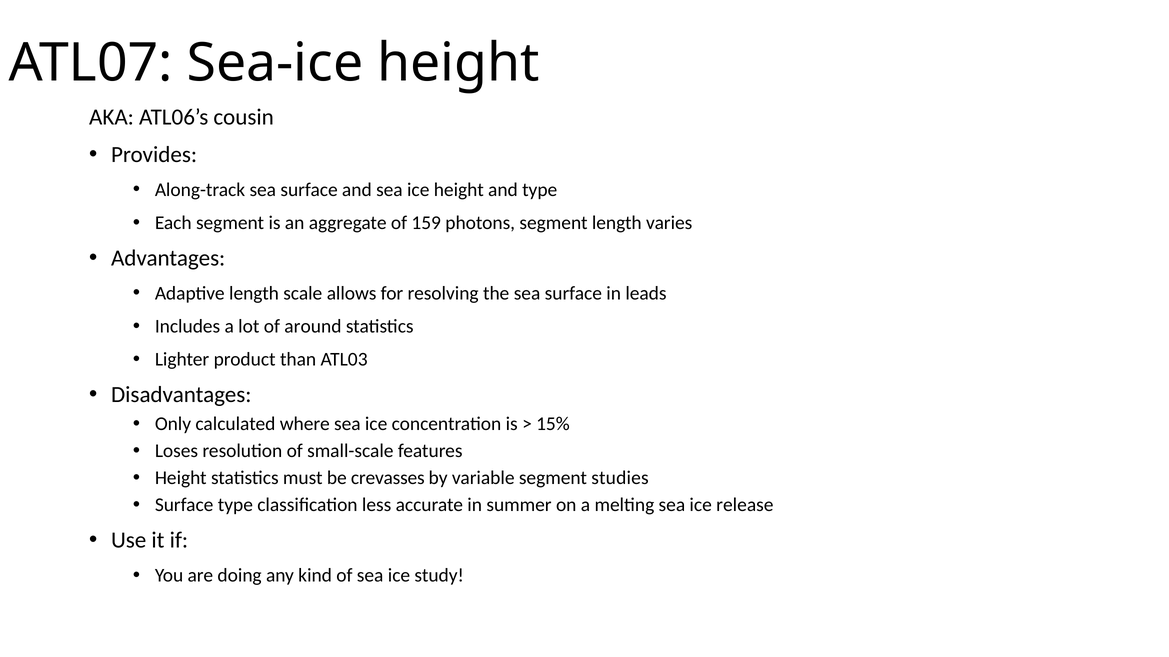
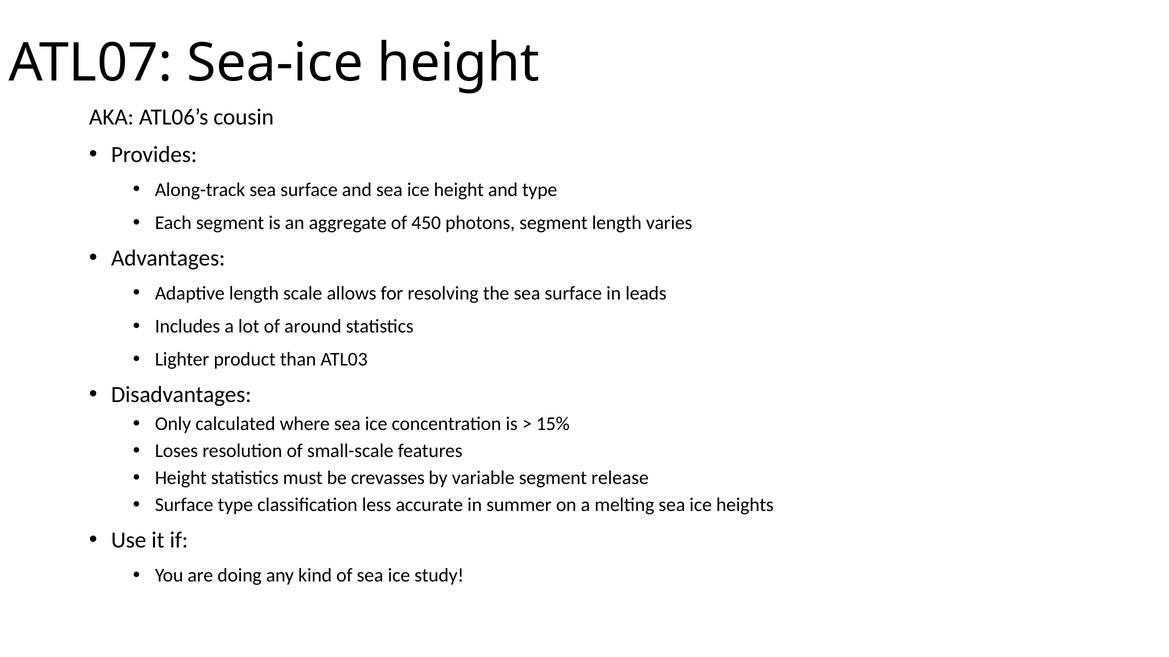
159: 159 -> 450 (426, 223)
studies: studies -> release (620, 478)
release: release -> heights (745, 505)
